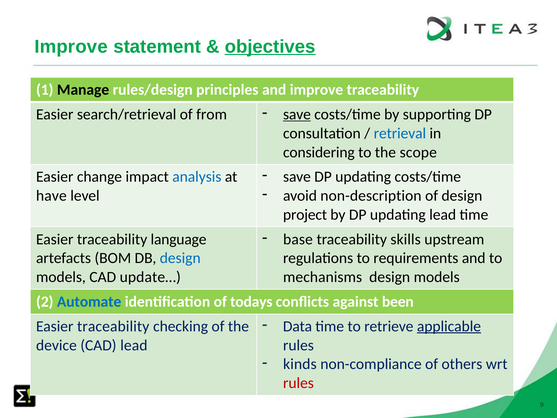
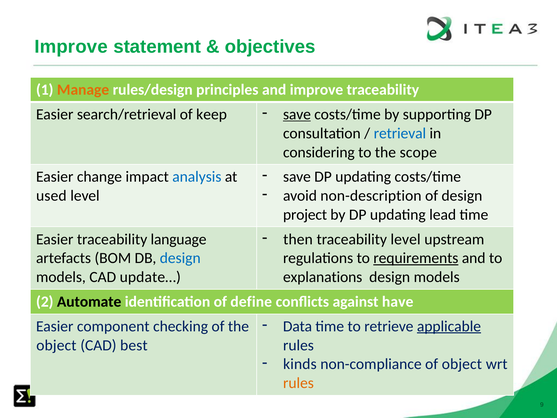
objectives underline: present -> none (270, 47)
Manage colour: black -> orange (83, 90)
from: from -> keep (212, 114)
have: have -> used (51, 196)
base: base -> then (298, 239)
traceability skills: skills -> level (406, 239)
requirements underline: none -> present (416, 258)
mechanisms: mechanisms -> explanations (323, 277)
Automate colour: blue -> black (89, 302)
todays: todays -> define (251, 302)
been: been -> have (398, 302)
traceability: traceability -> component (113, 326)
device: device -> object (56, 345)
CAD lead: lead -> best (134, 345)
of others: others -> object (462, 364)
rules colour: red -> orange (298, 383)
